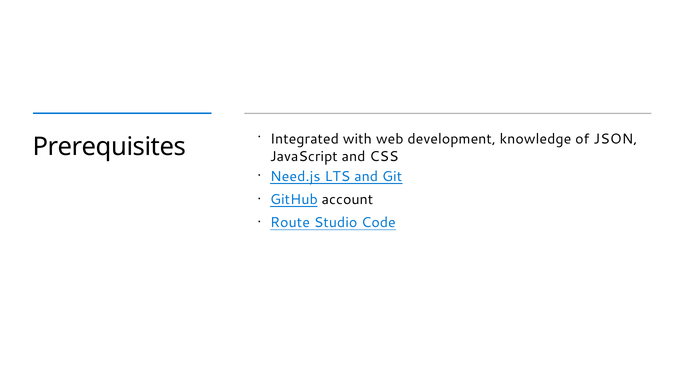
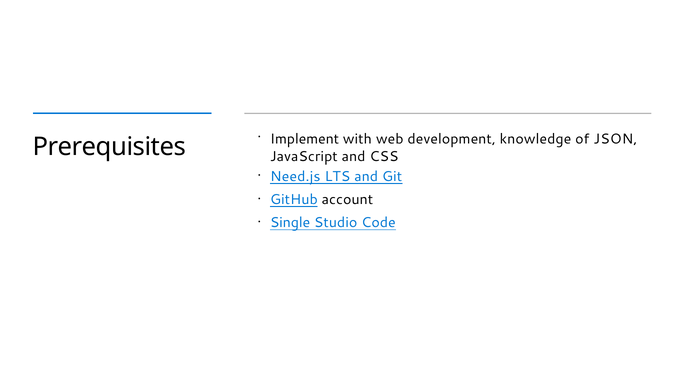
Integrated: Integrated -> Implement (305, 139)
Route: Route -> Single (290, 222)
